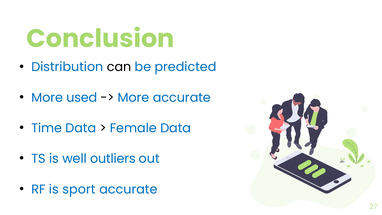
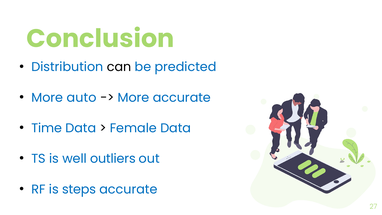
used: used -> auto (82, 98)
sport: sport -> steps (79, 189)
